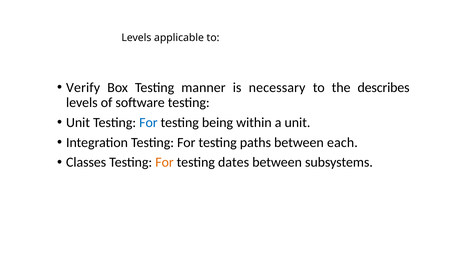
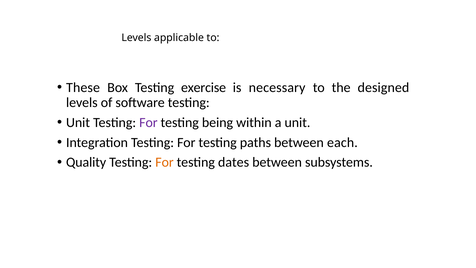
Verify: Verify -> These (83, 87)
manner: manner -> exercise (204, 87)
describes: describes -> designed (383, 87)
For colour: blue -> purple (148, 122)
Classes: Classes -> Quality (86, 162)
